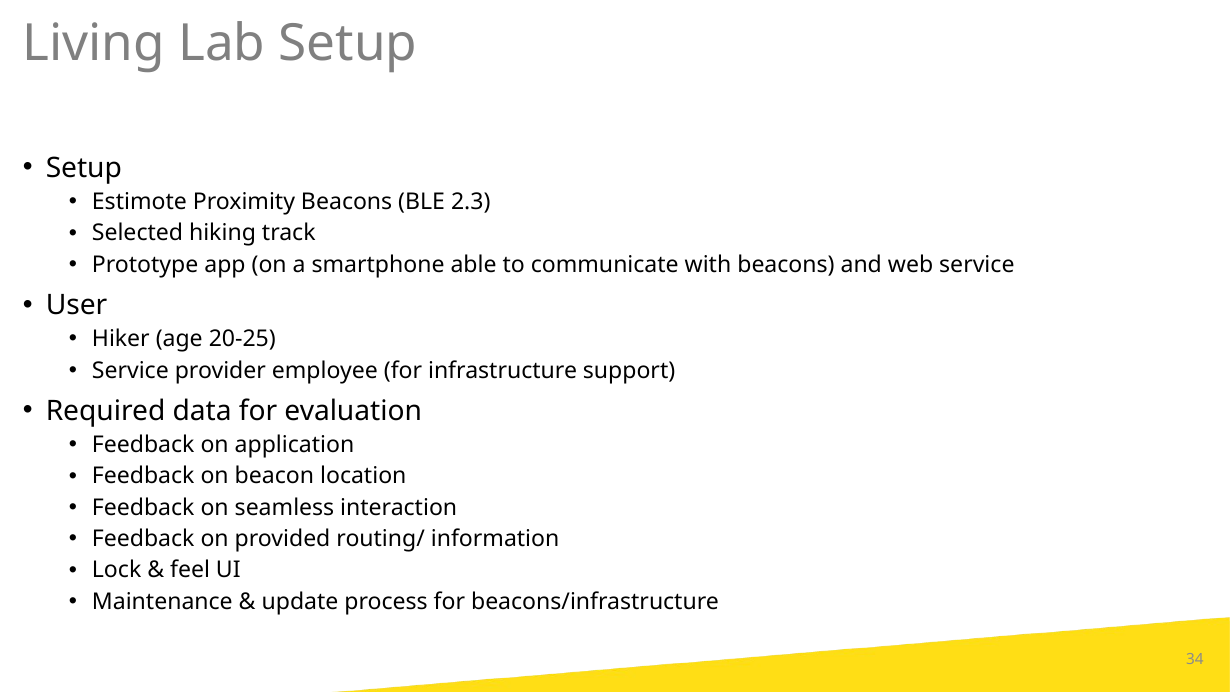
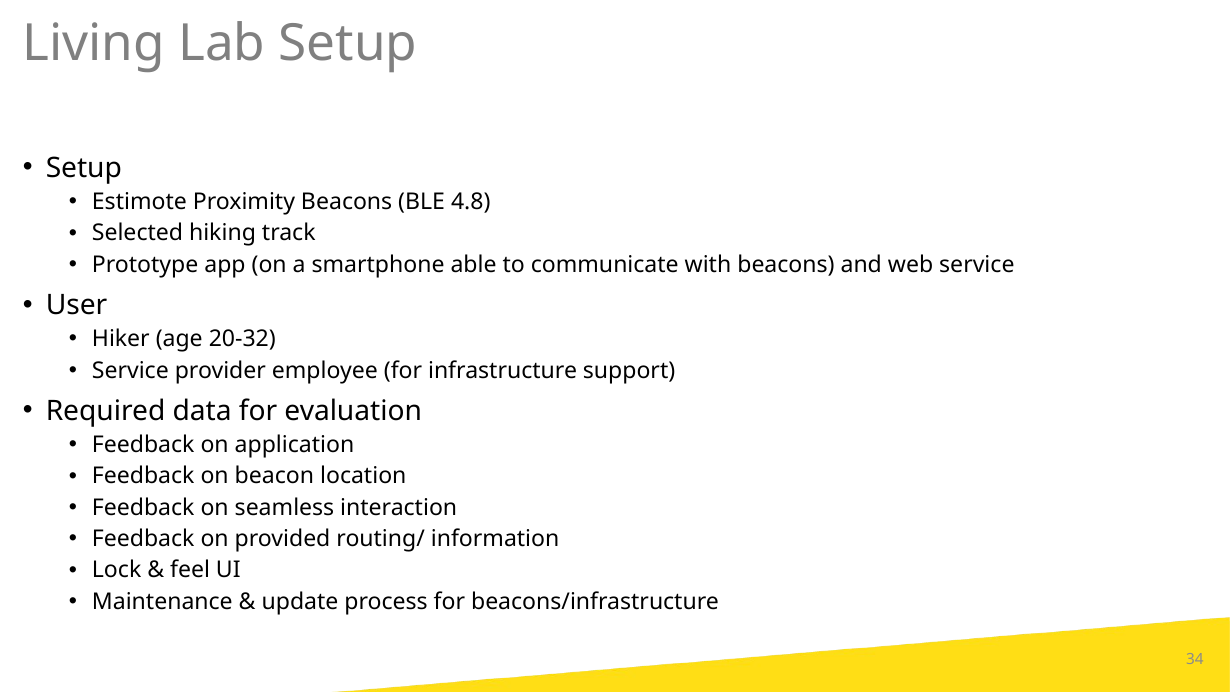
2.3: 2.3 -> 4.8 (471, 202)
20-25: 20-25 -> 20-32 (242, 339)
